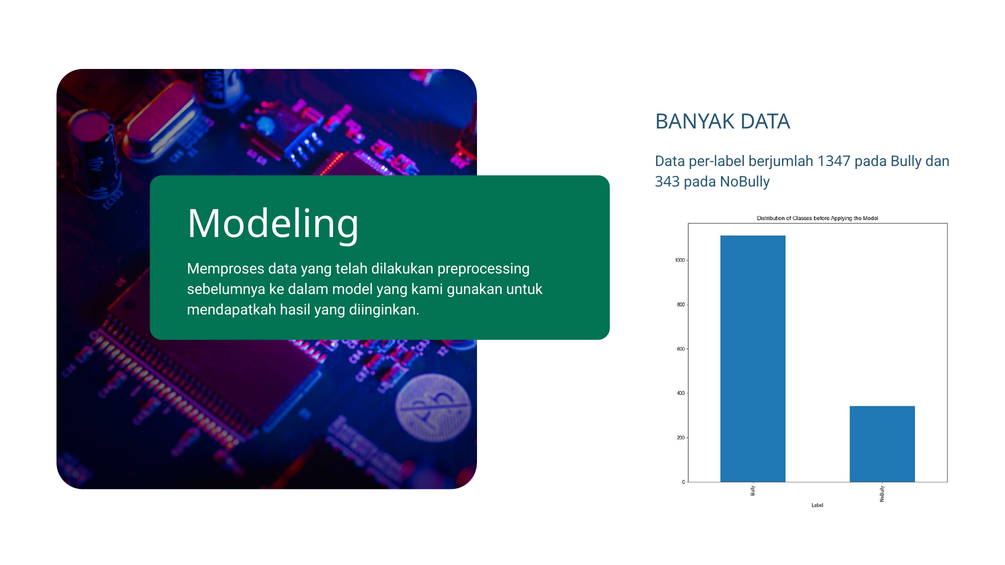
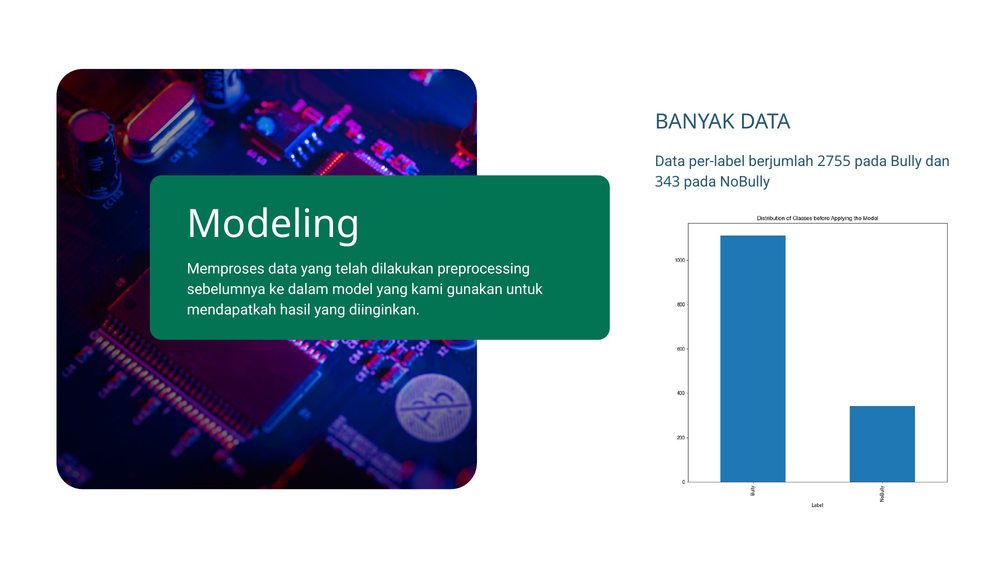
1347: 1347 -> 2755 (834, 162)
